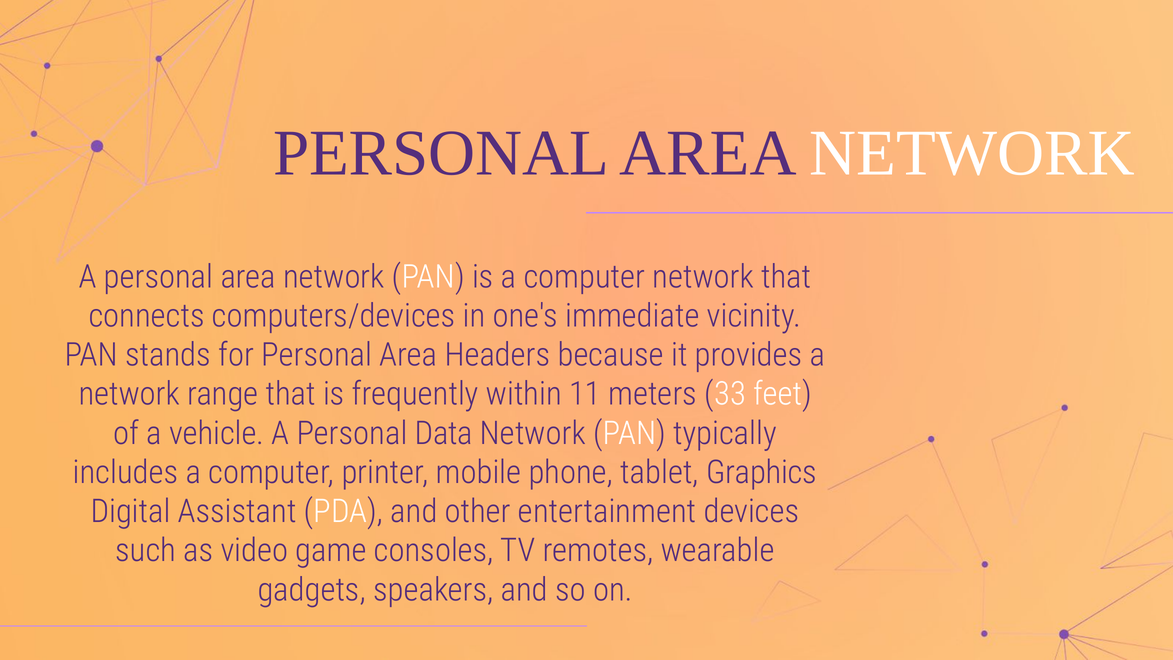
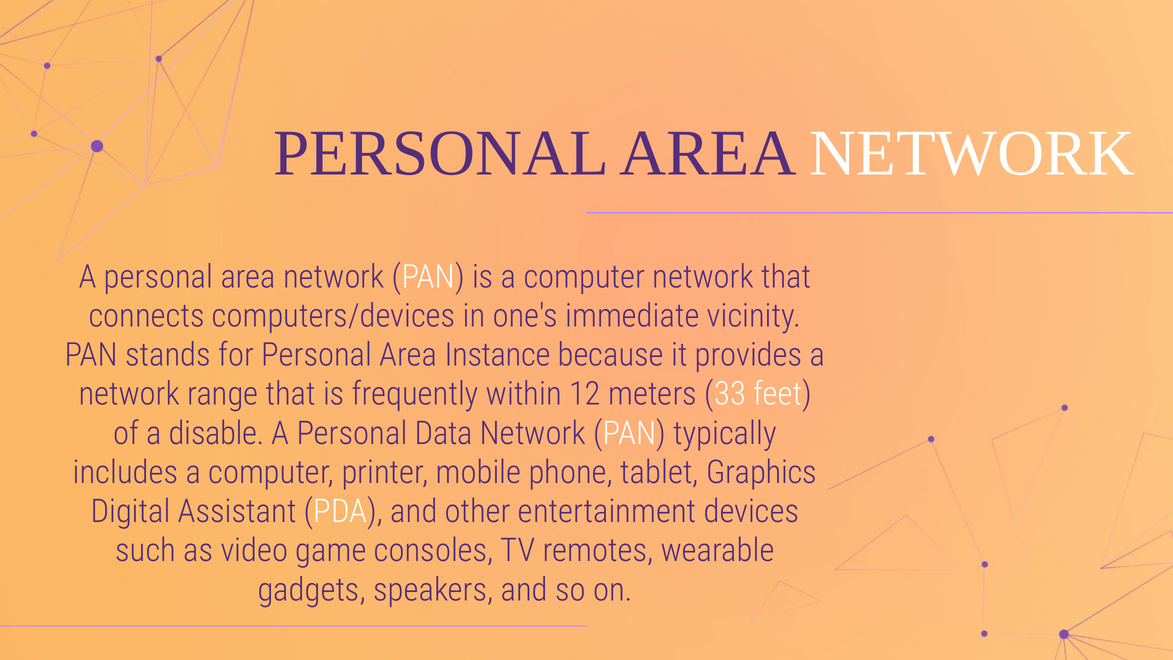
Headers: Headers -> Instance (498, 355)
11: 11 -> 12 (585, 394)
vehicle: vehicle -> disable (217, 433)
